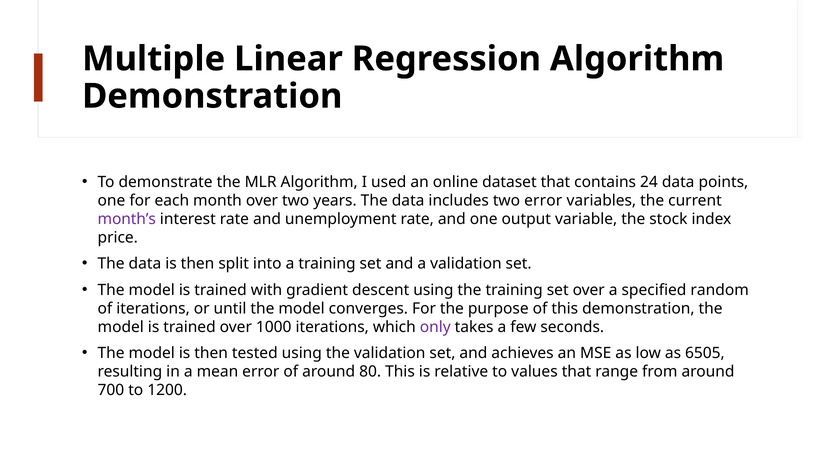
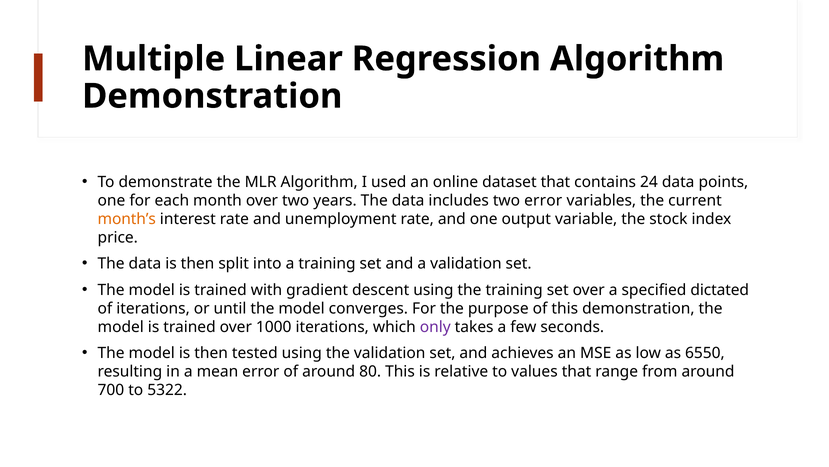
month’s colour: purple -> orange (127, 219)
random: random -> dictated (720, 290)
6505: 6505 -> 6550 (705, 353)
1200: 1200 -> 5322 (167, 390)
